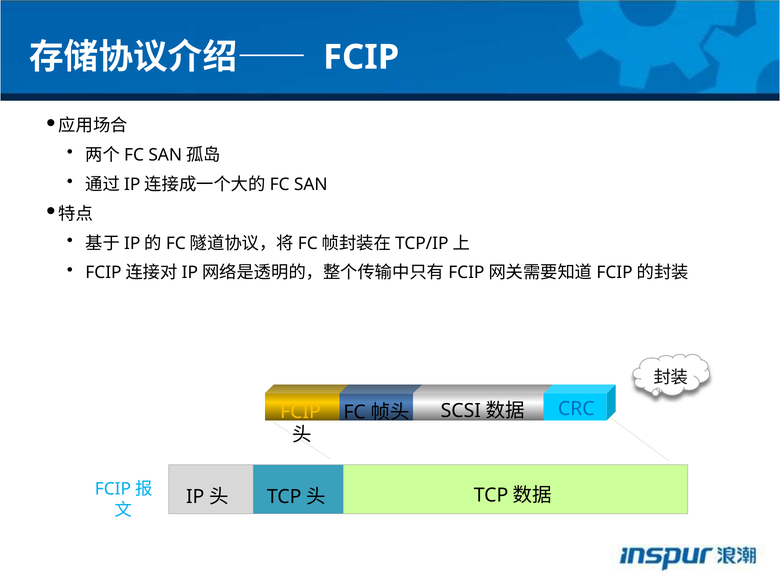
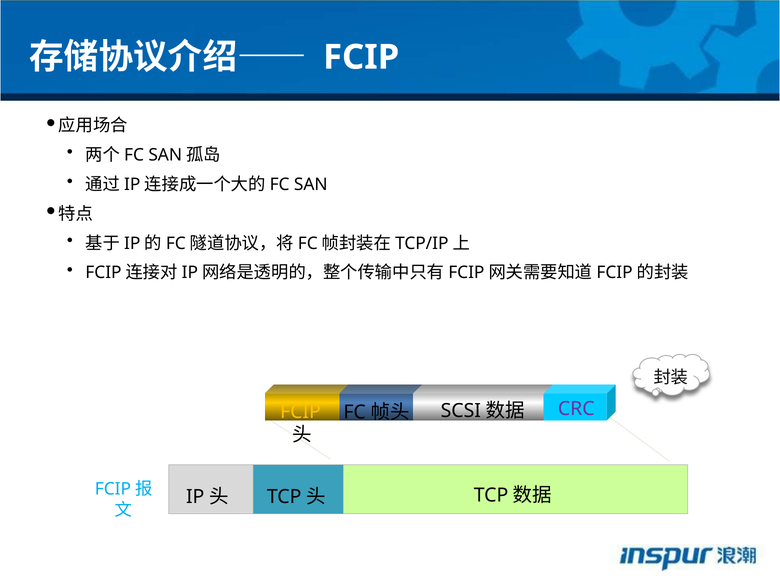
CRC colour: blue -> purple (576, 409)
